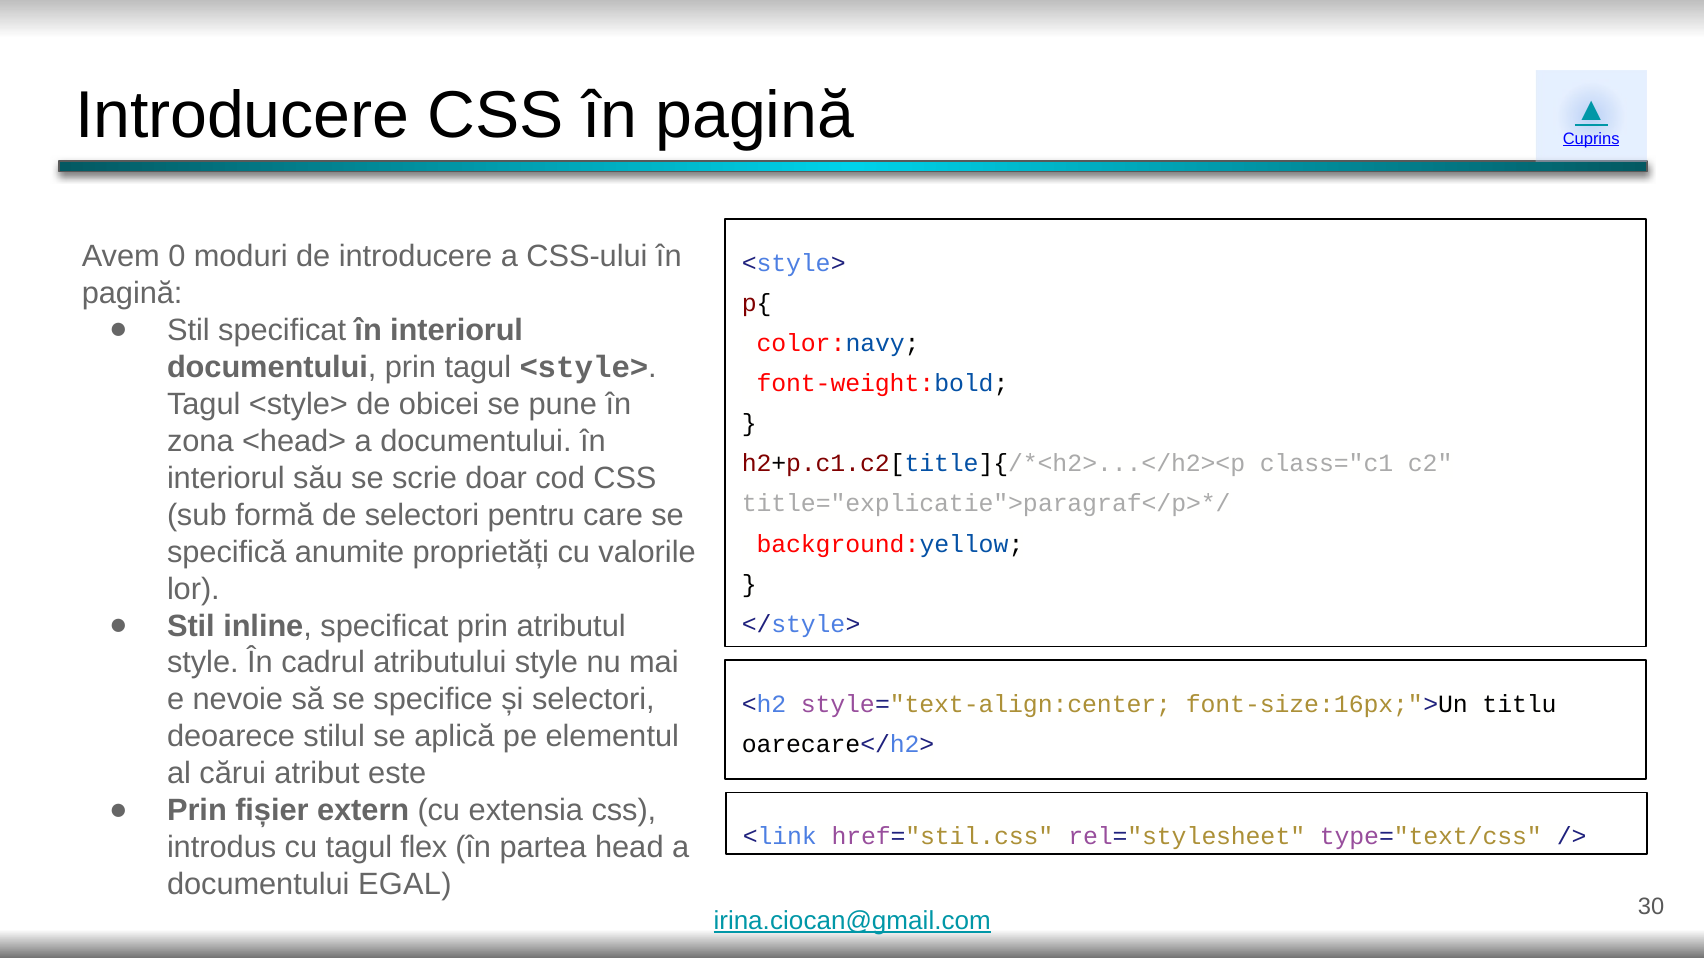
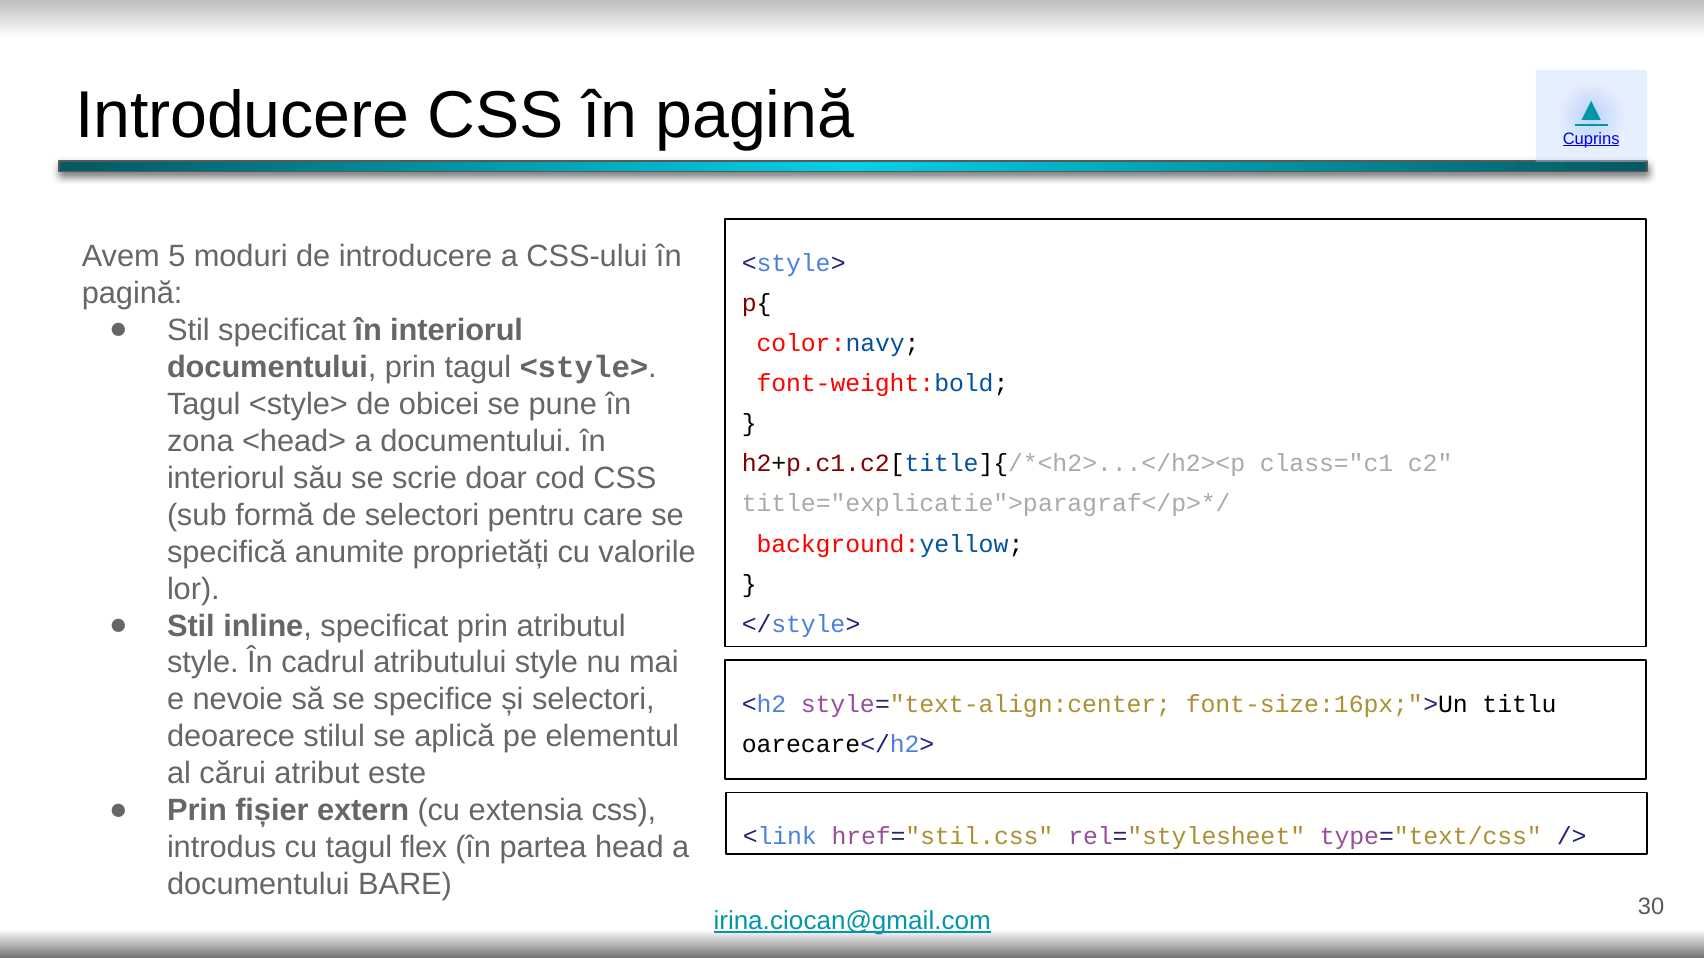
0: 0 -> 5 (177, 257)
EGAL: EGAL -> BARE (405, 885)
